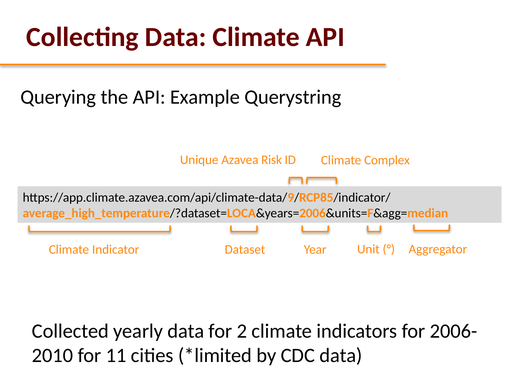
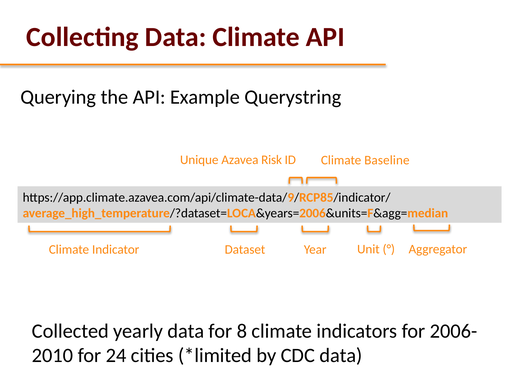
Complex: Complex -> Baseline (387, 160)
2: 2 -> 8 (242, 331)
11: 11 -> 24 (116, 356)
